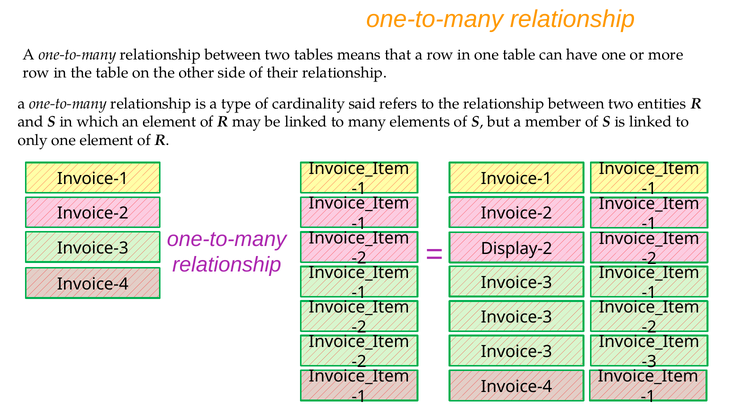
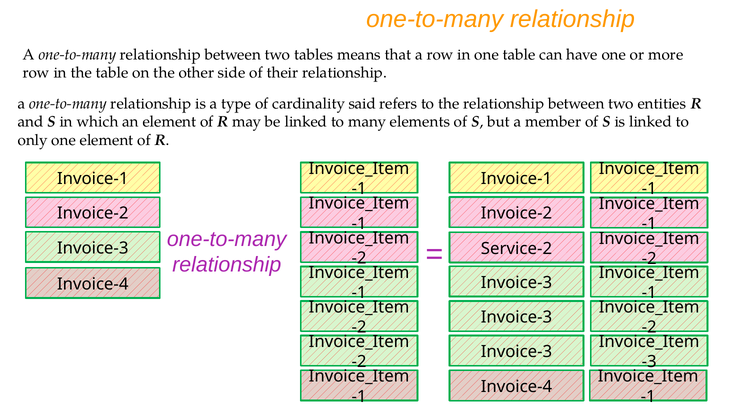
Display-2: Display-2 -> Service-2 (516, 248)
